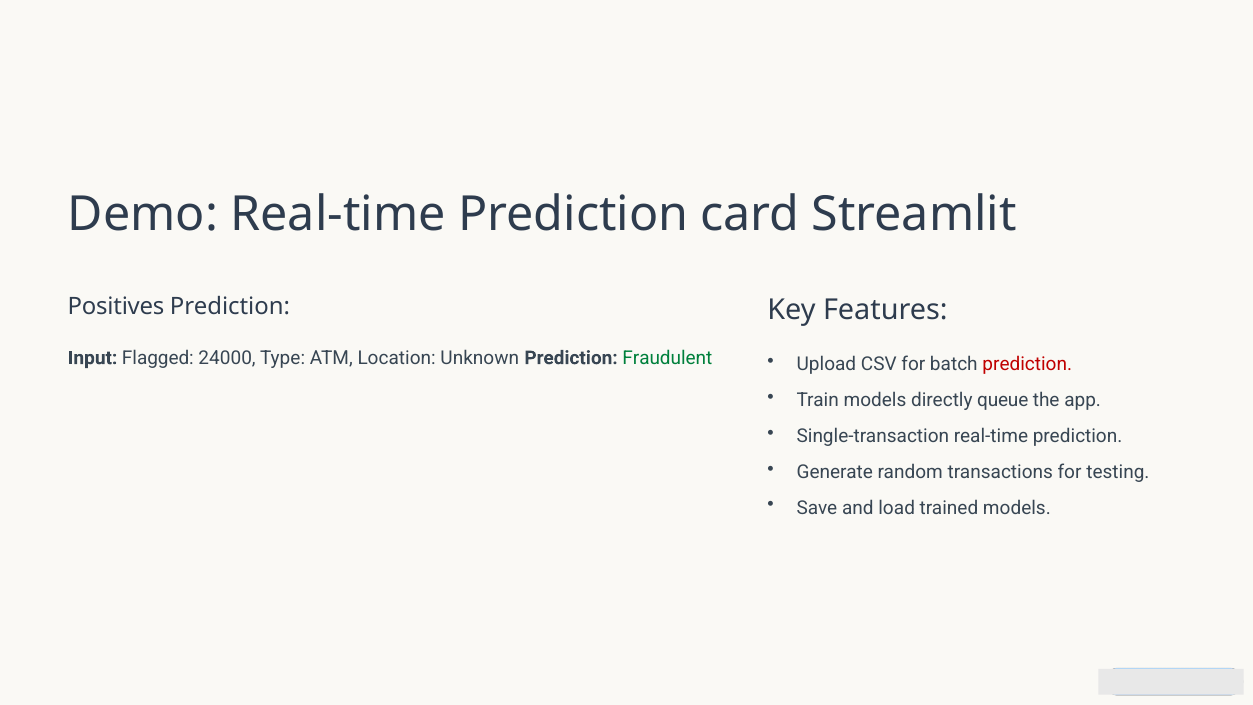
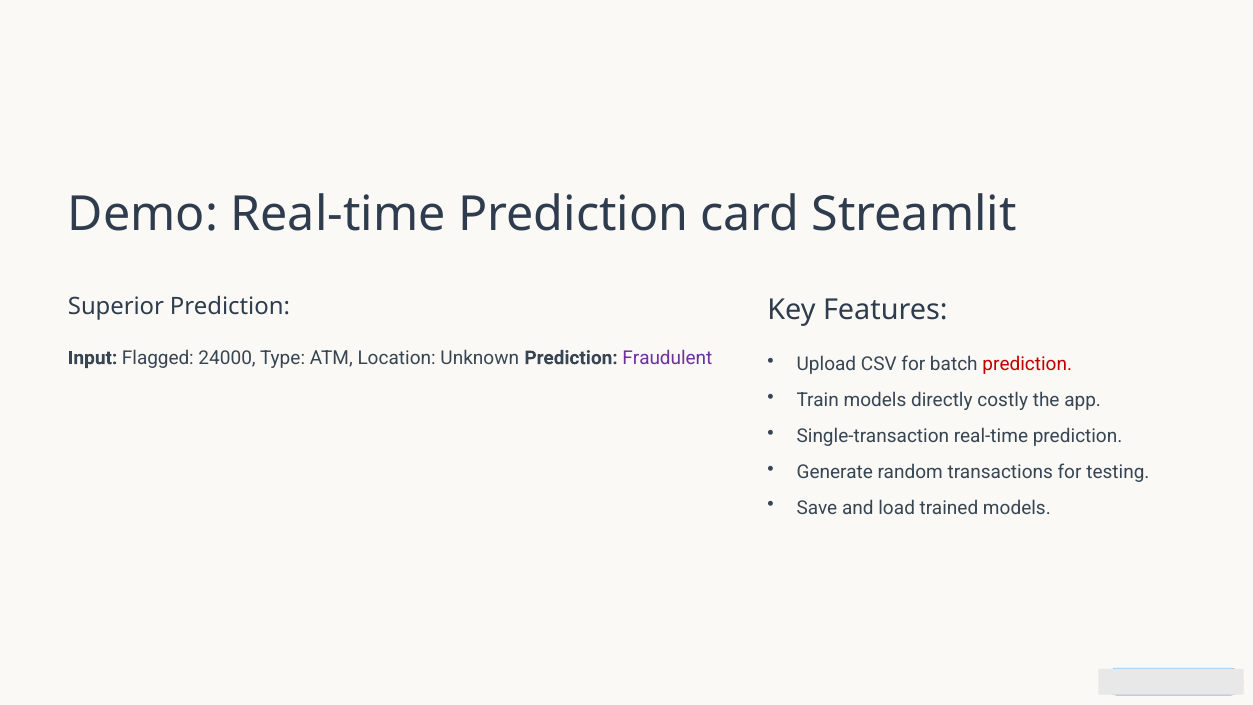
Positives: Positives -> Superior (116, 306)
Fraudulent colour: green -> purple (667, 358)
queue: queue -> costly (1003, 400)
